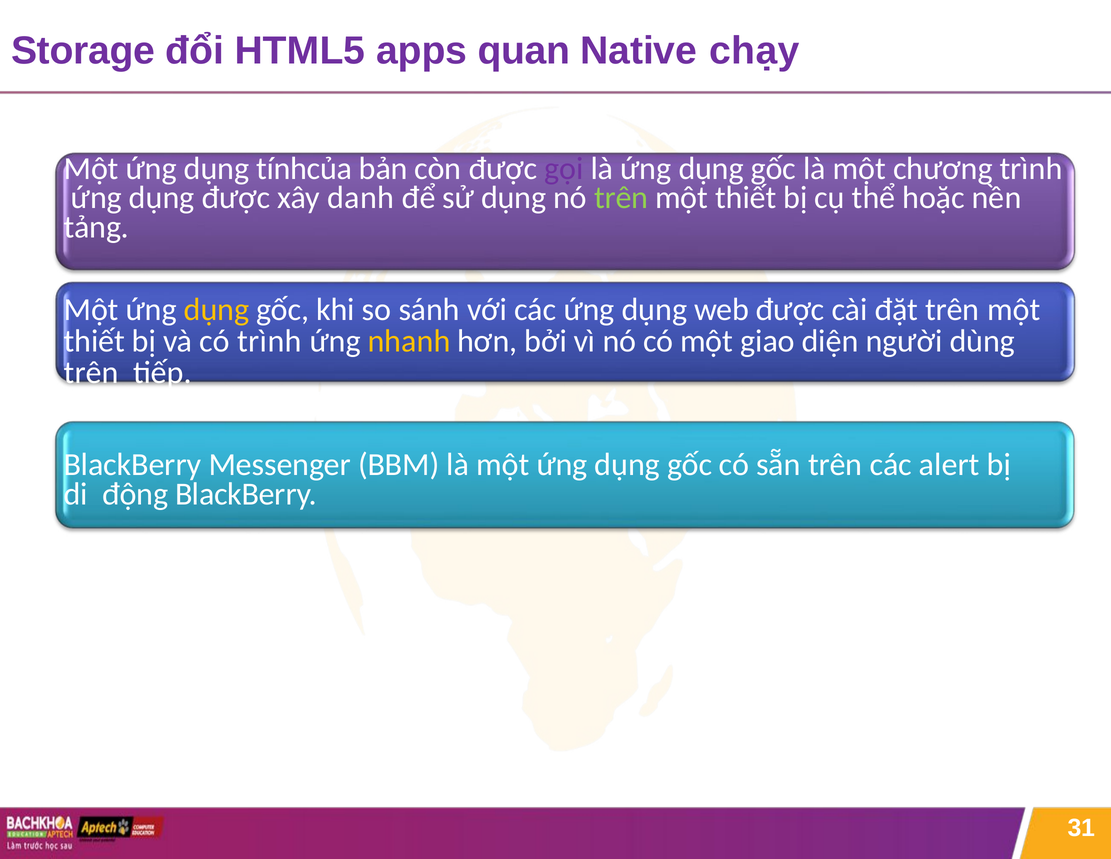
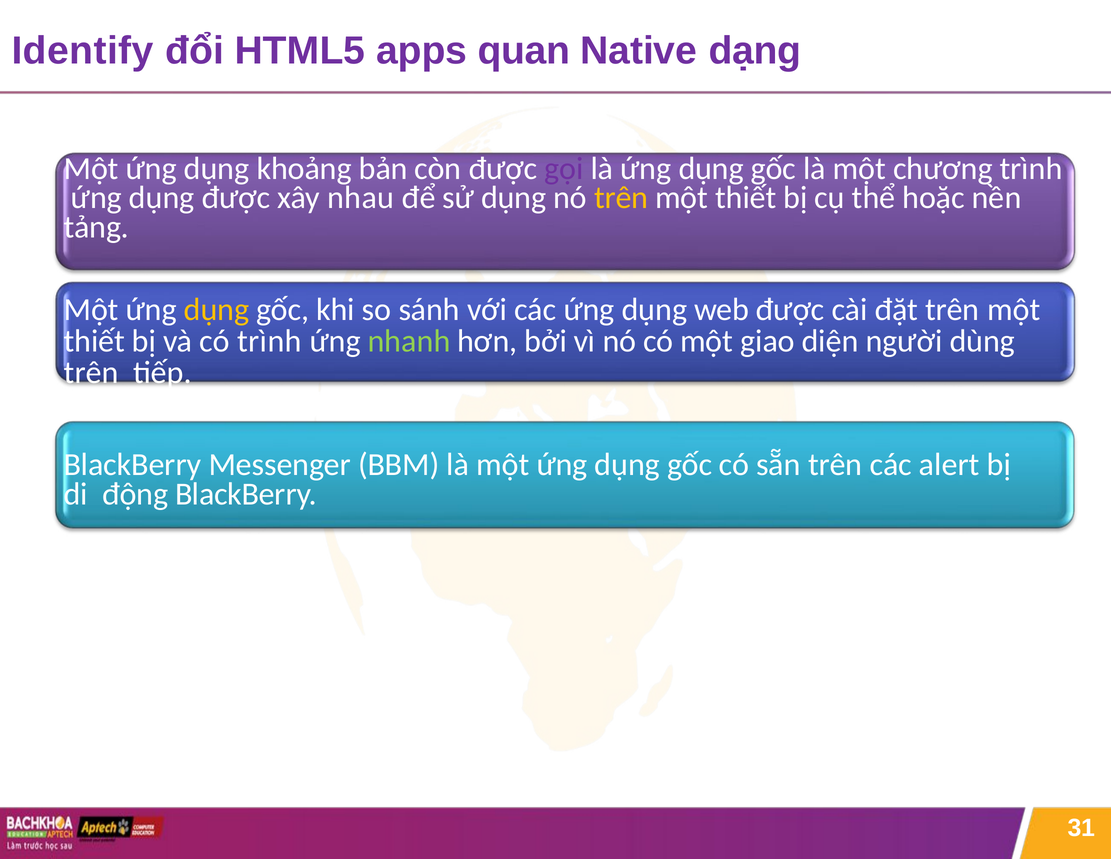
Storage: Storage -> Identify (83, 51)
chạy: chạy -> dạng (755, 51)
tínhcủa: tínhcủa -> khoảng (304, 168)
danh: danh -> nhau (361, 198)
trên colour: light green -> yellow (621, 198)
nhanh colour: yellow -> light green (409, 341)
